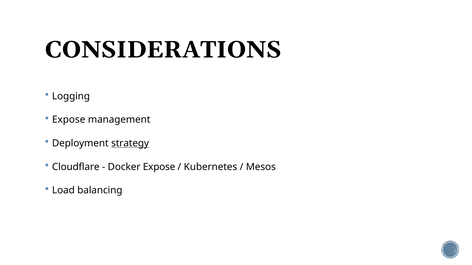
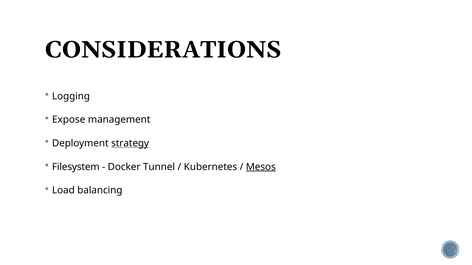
Cloudflare: Cloudflare -> Filesystem (76, 167)
Docker Expose: Expose -> Tunnel (159, 167)
Mesos underline: none -> present (261, 167)
